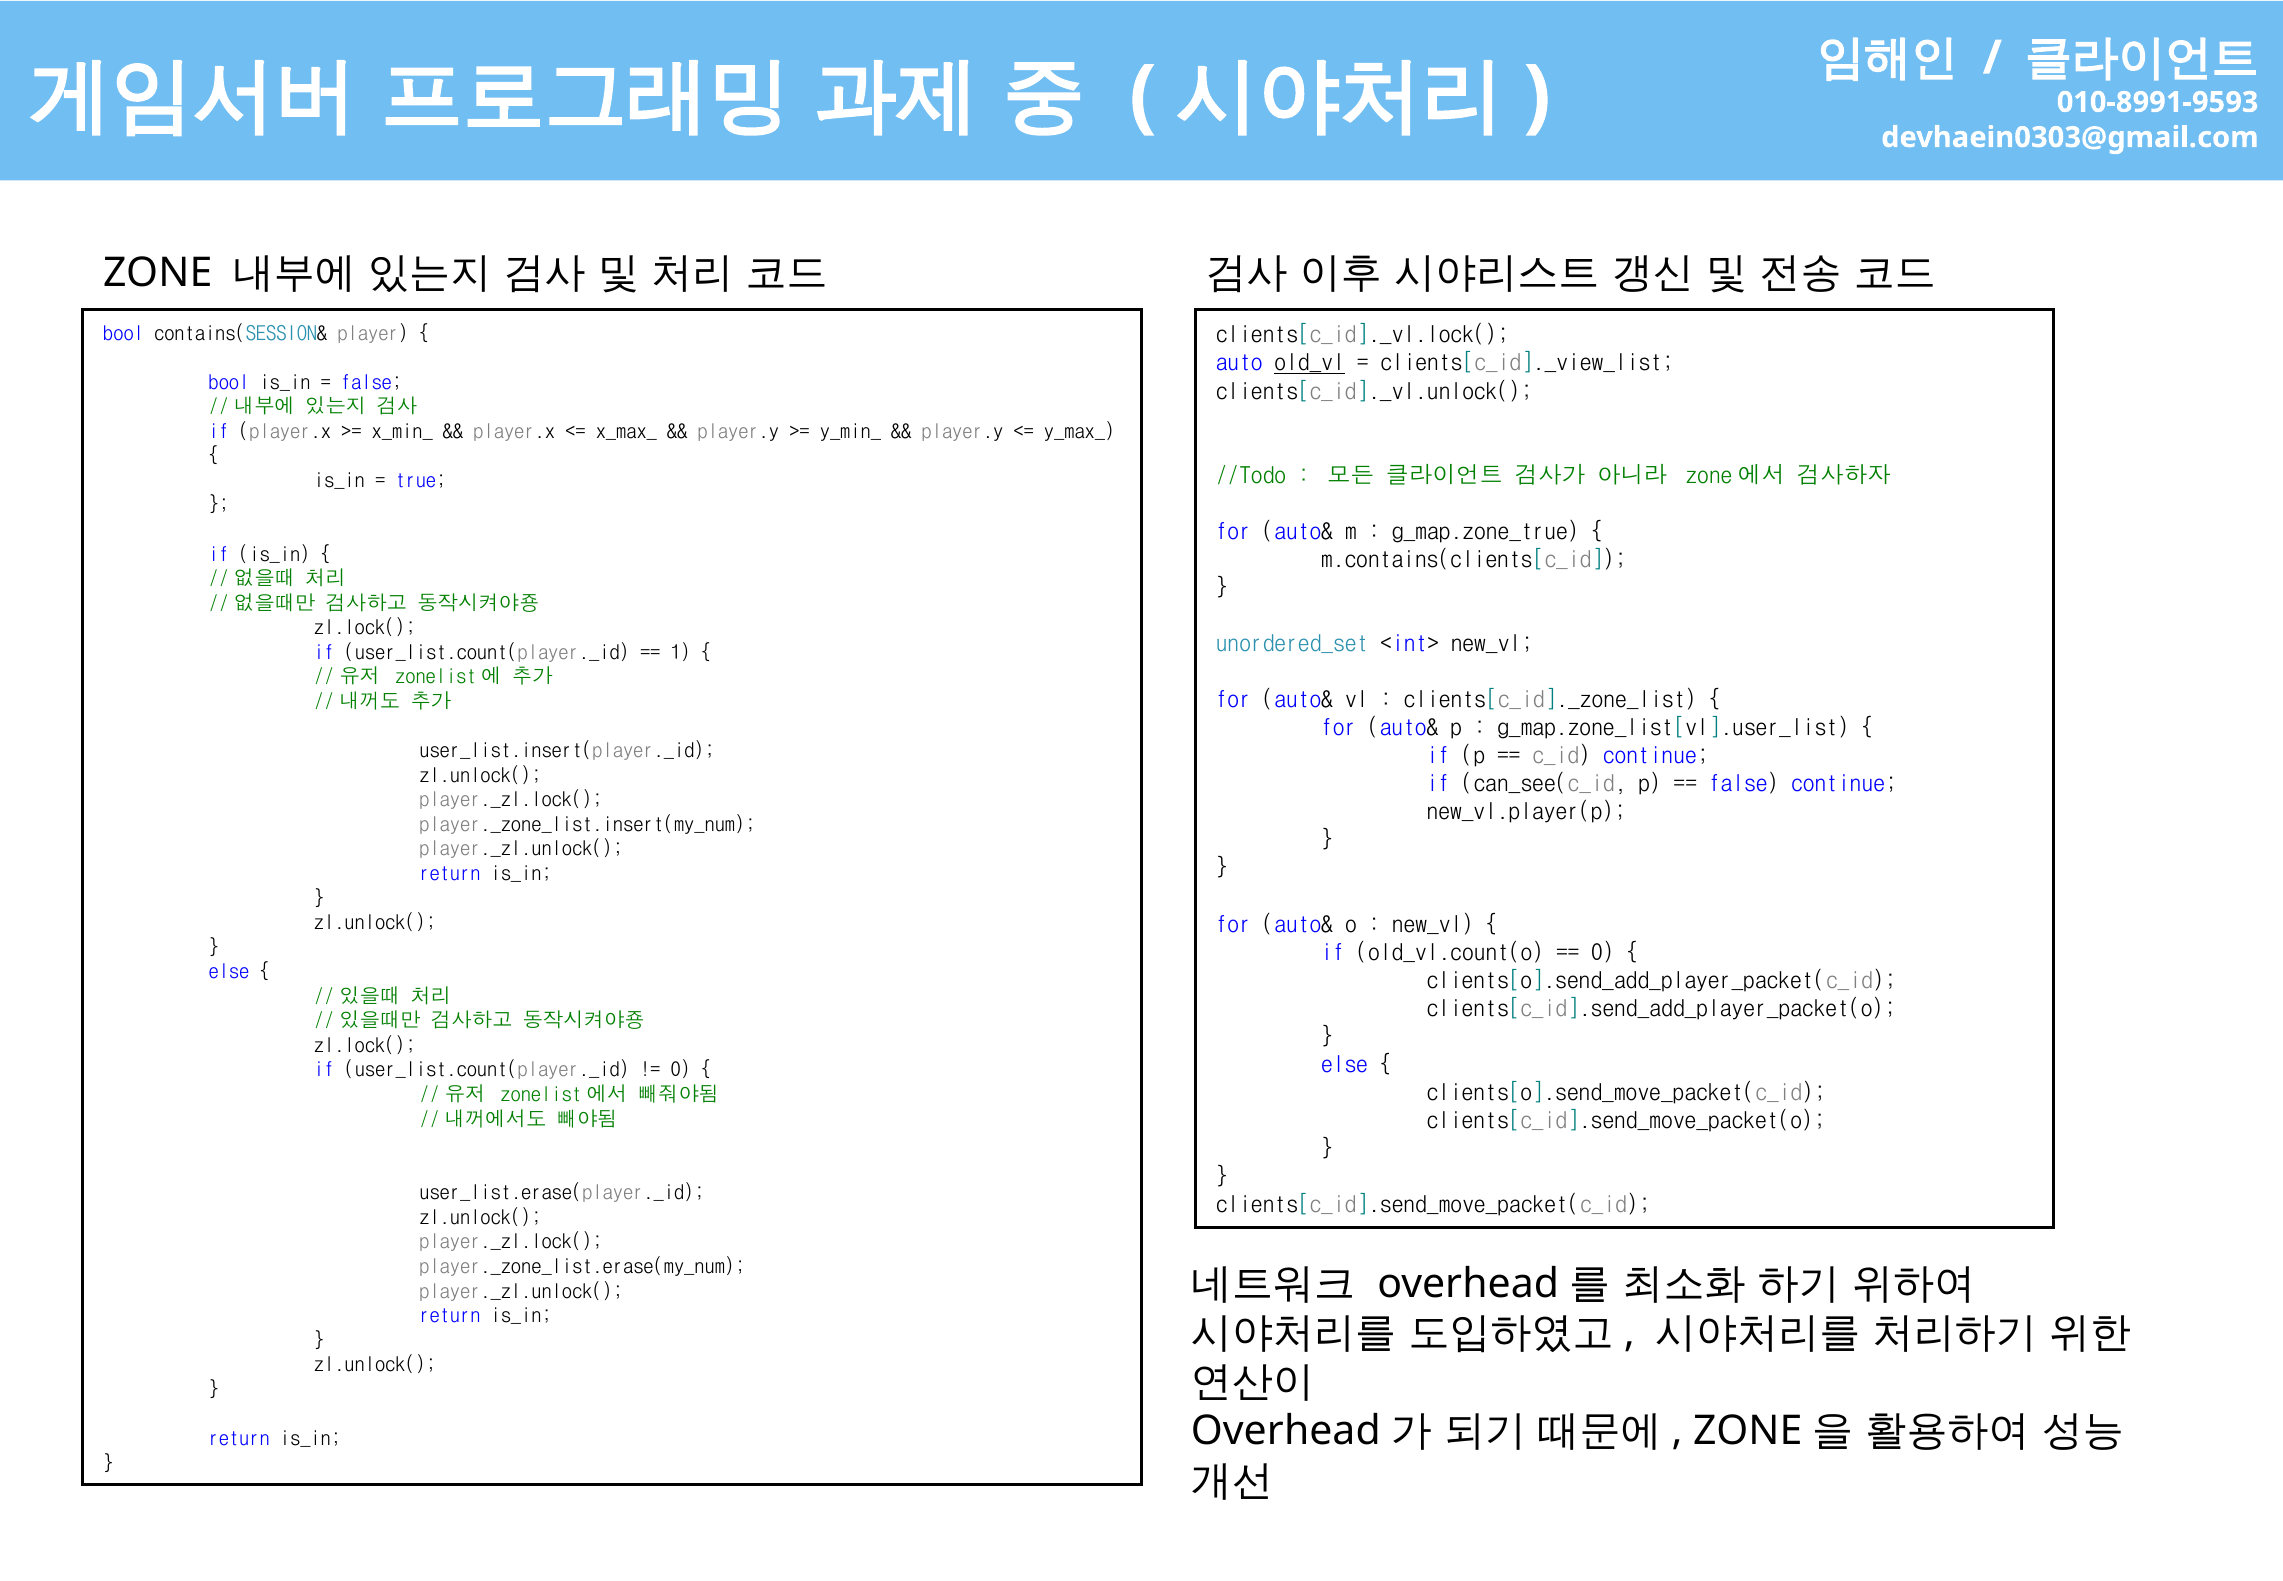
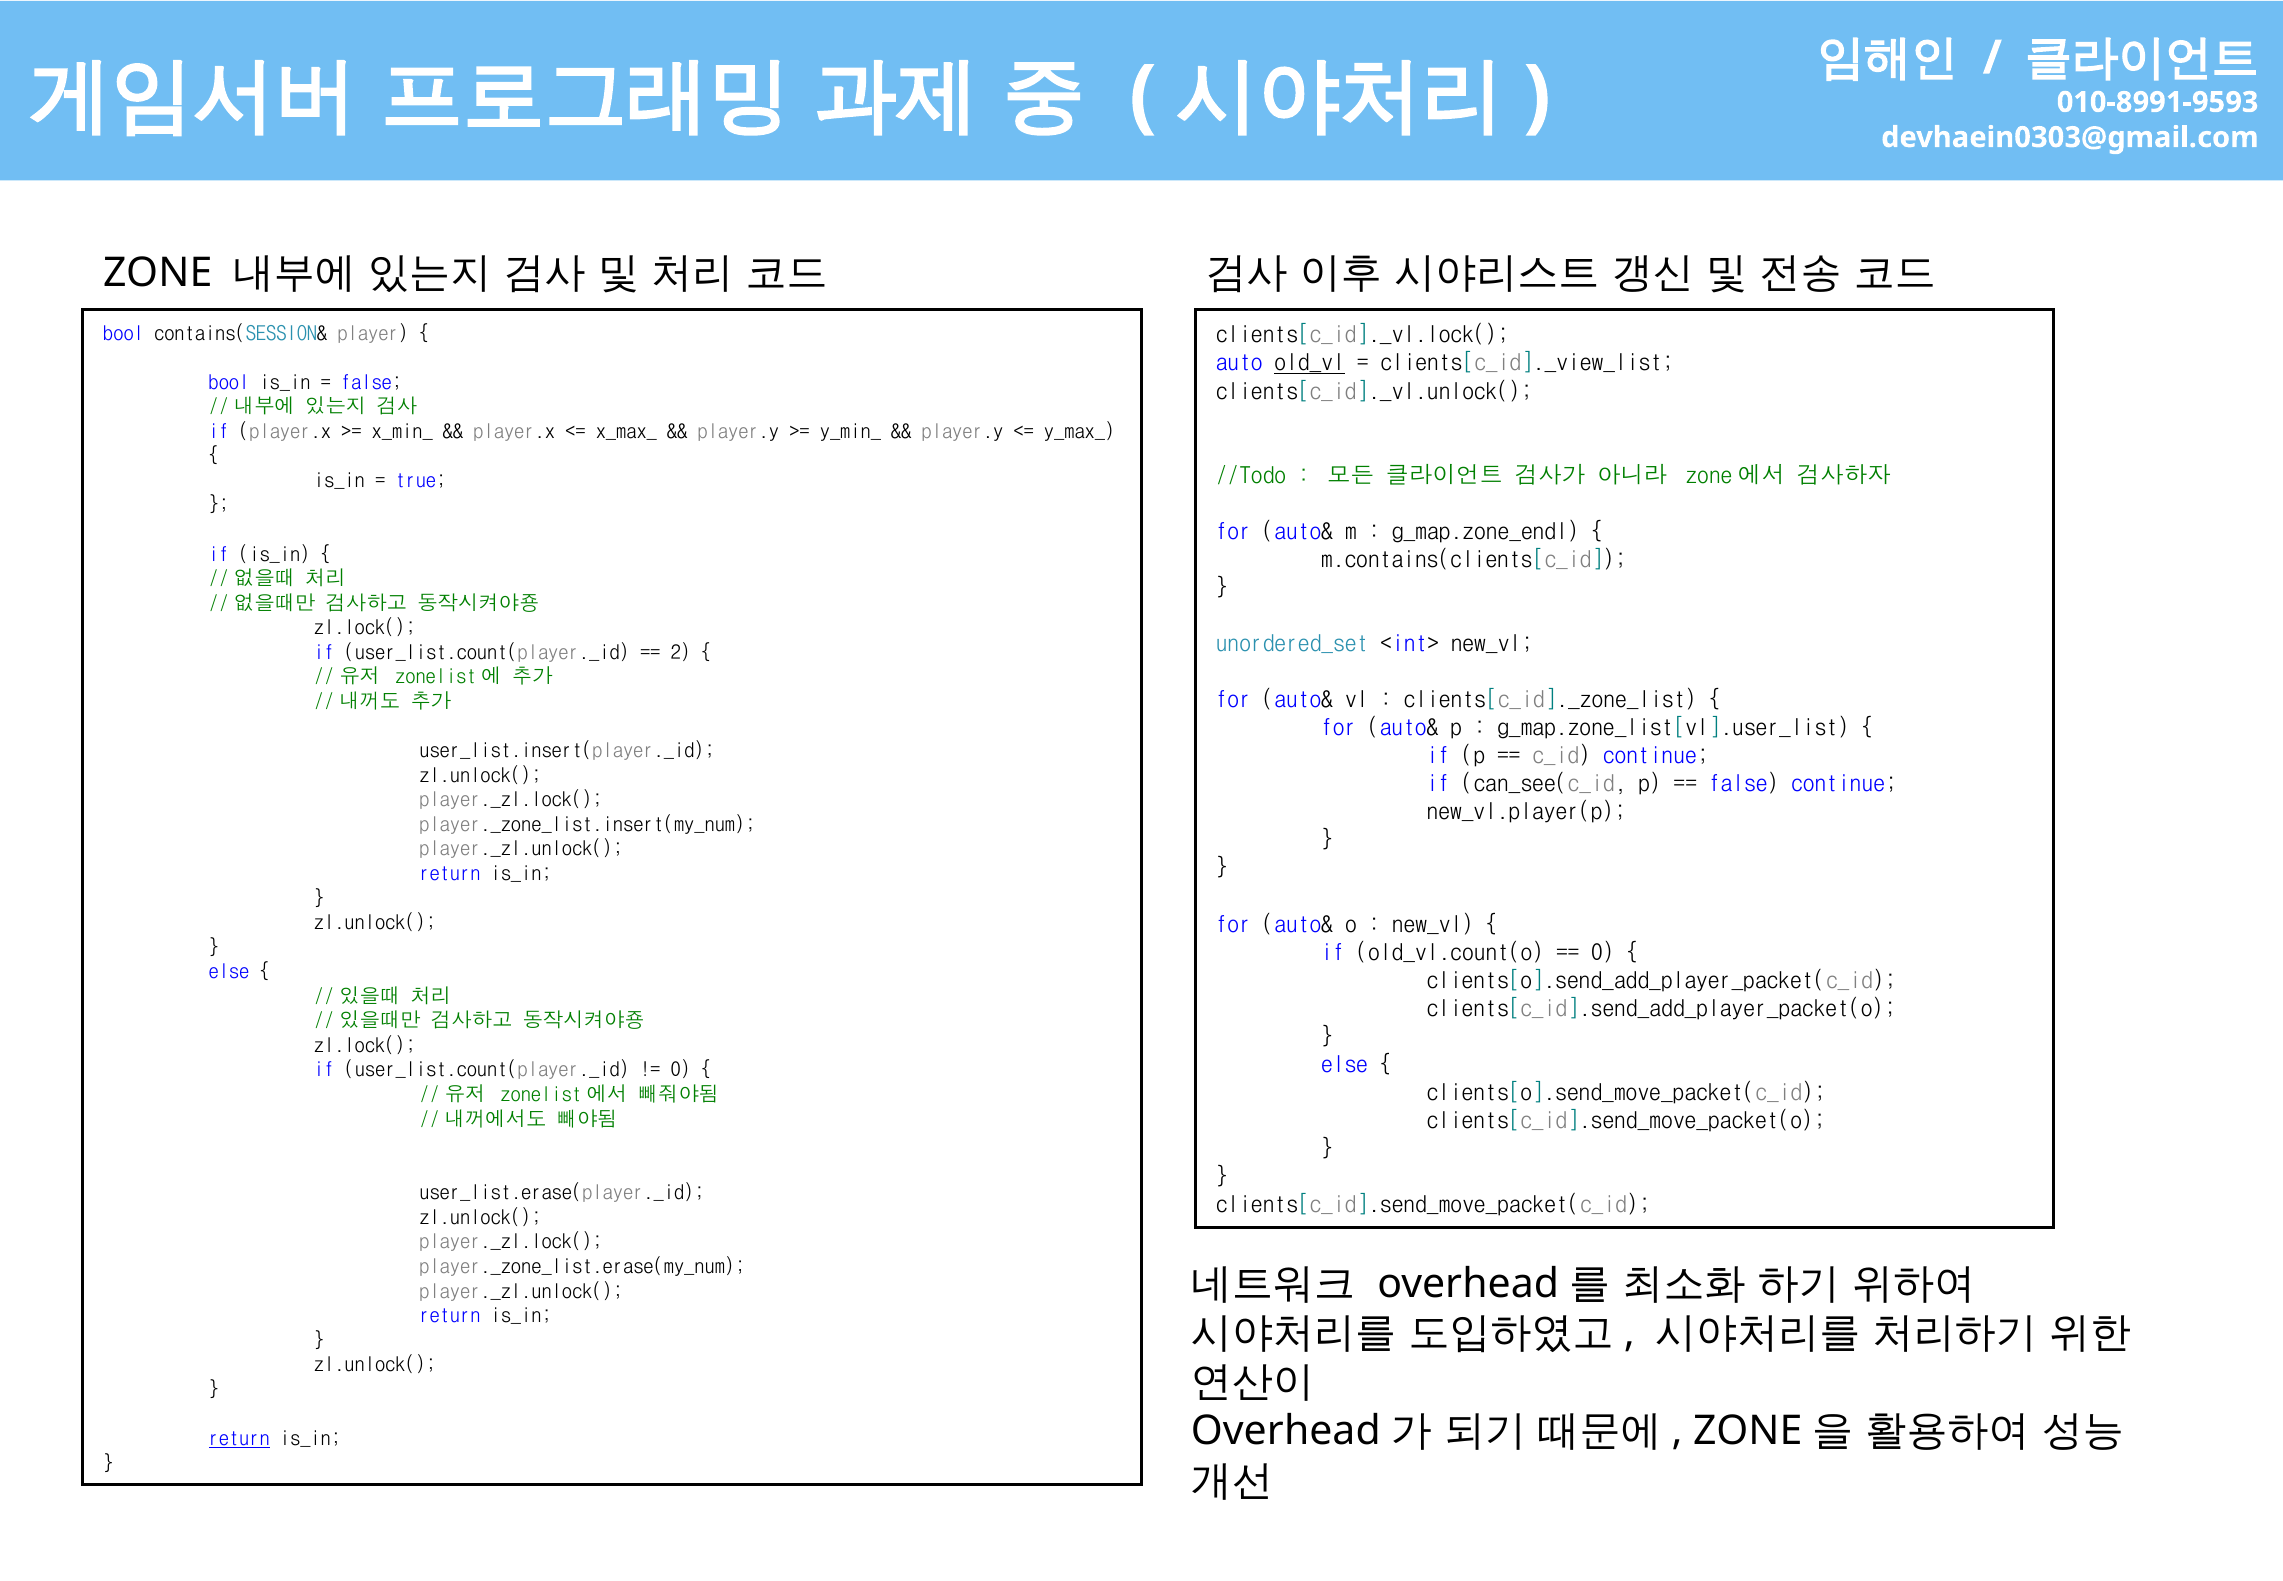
g_map.zone_true: g_map.zone_true -> g_map.zone_endl (1486, 531)
1: 1 -> 2 (681, 652)
return underline: none -> present (239, 1438)
